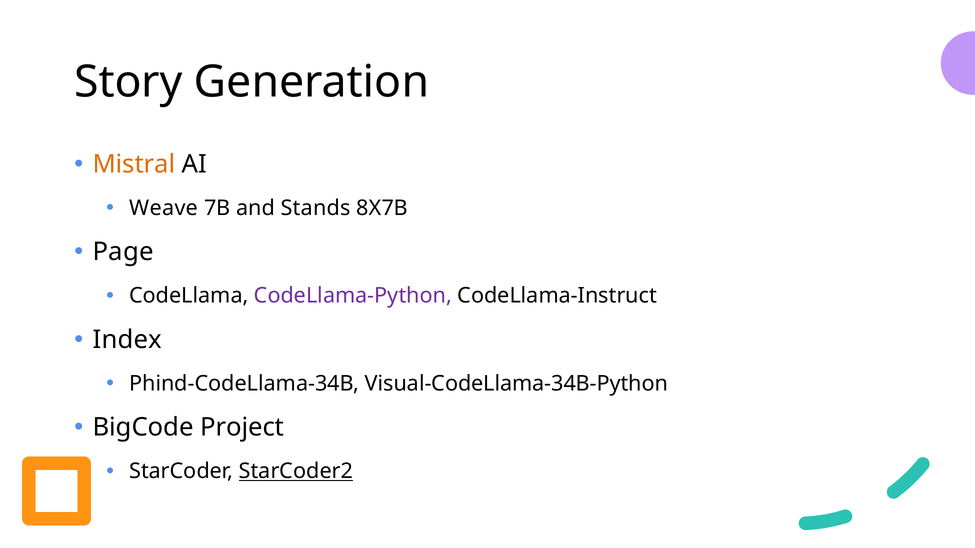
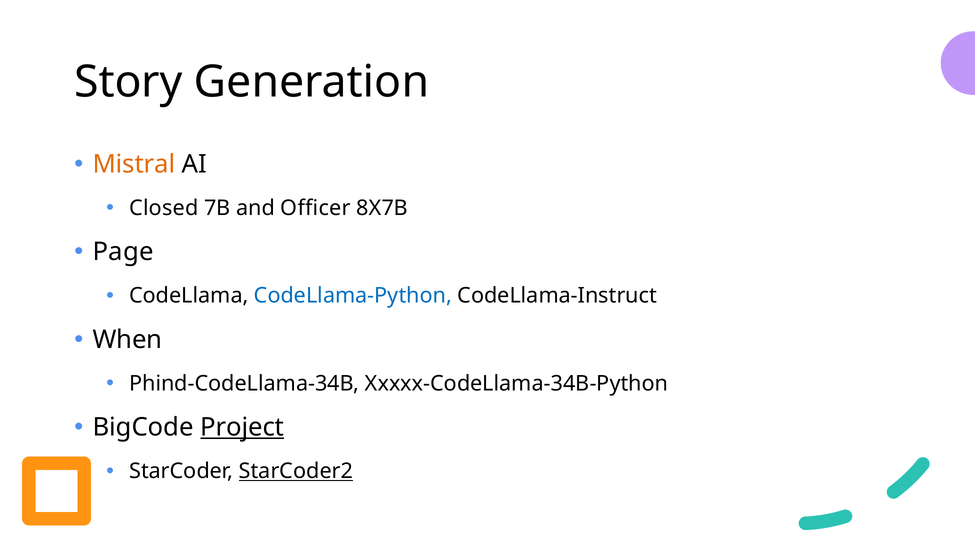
Weave: Weave -> Closed (164, 208)
Stands: Stands -> Officer (316, 208)
CodeLlama-Python colour: purple -> blue (353, 296)
Index: Index -> When (127, 340)
Visual-CodeLlama-34B-Python: Visual-CodeLlama-34B-Python -> Xxxxx-CodeLlama-34B-Python (517, 384)
Project underline: none -> present (242, 428)
